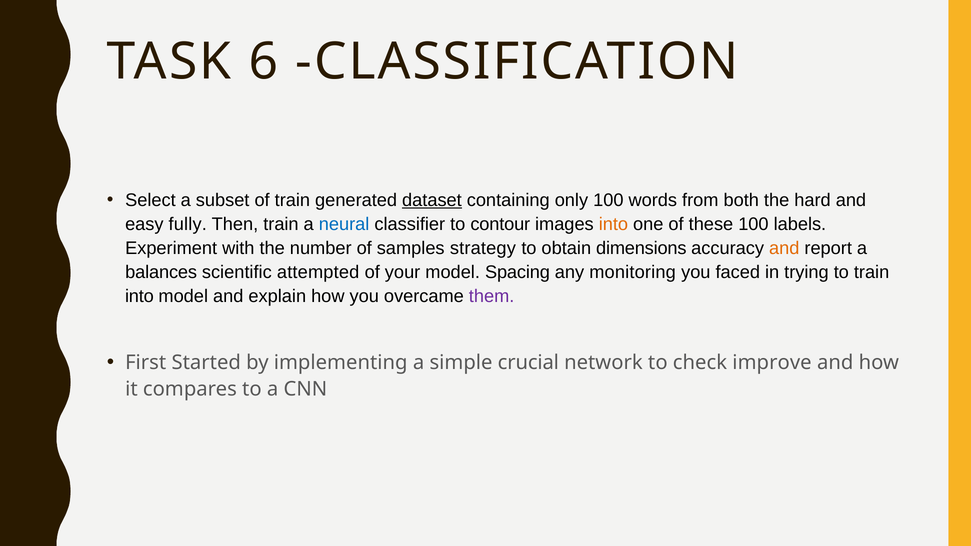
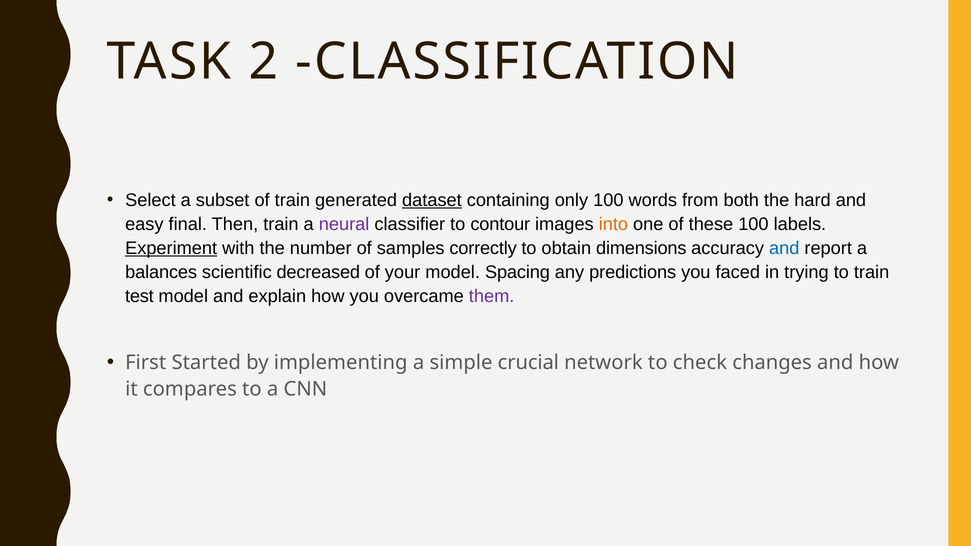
6: 6 -> 2 (263, 62)
fully: fully -> final (188, 224)
neural colour: blue -> purple (344, 224)
Experiment underline: none -> present (171, 248)
strategy: strategy -> correctly (483, 248)
and colour: orange -> blue (784, 248)
attempted: attempted -> decreased (318, 272)
monitoring: monitoring -> predictions (633, 272)
into: into -> test (139, 296)
improve: improve -> changes (772, 363)
